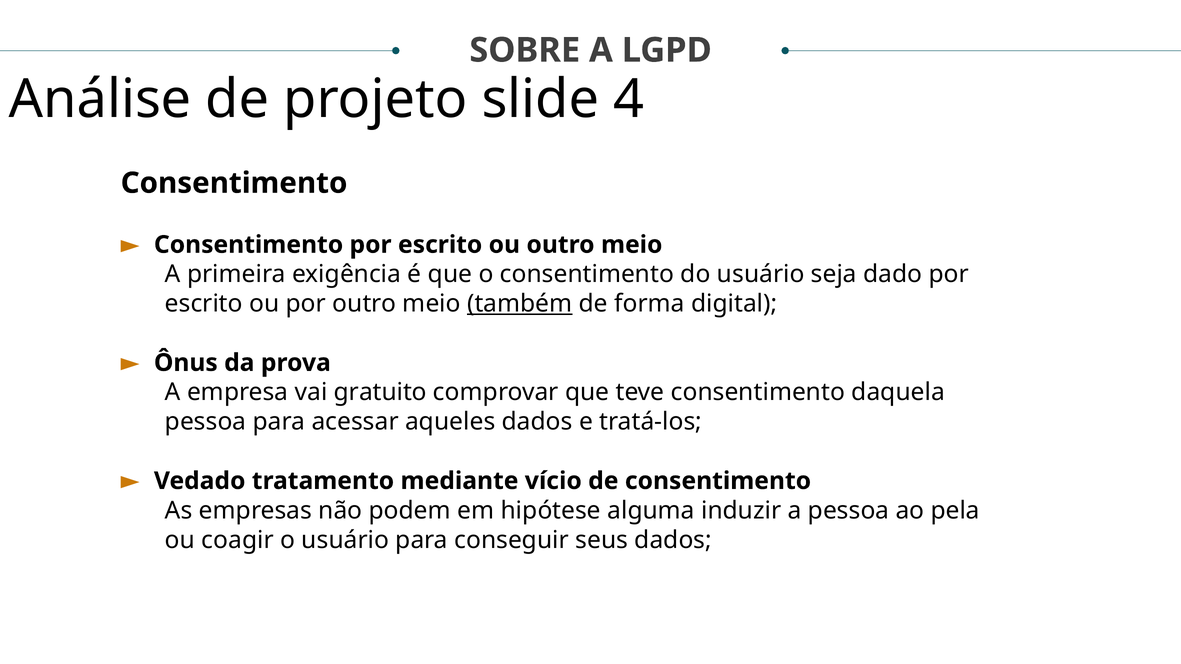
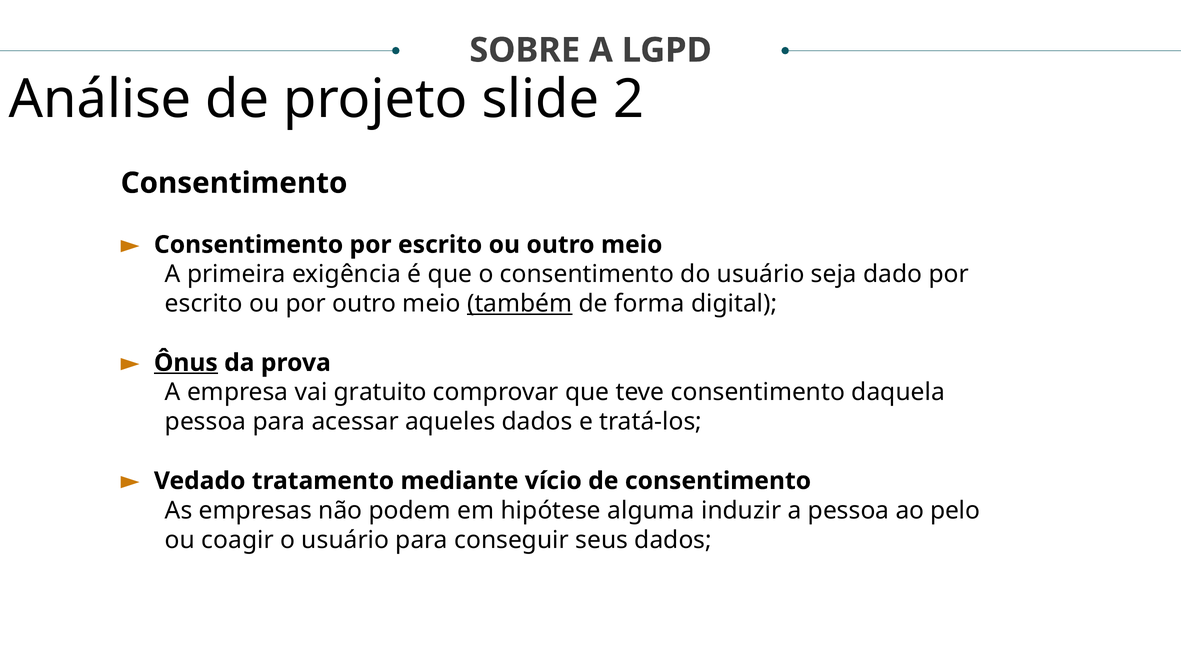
4: 4 -> 2 (629, 99)
Ônus underline: none -> present (186, 363)
pela: pela -> pelo (955, 511)
